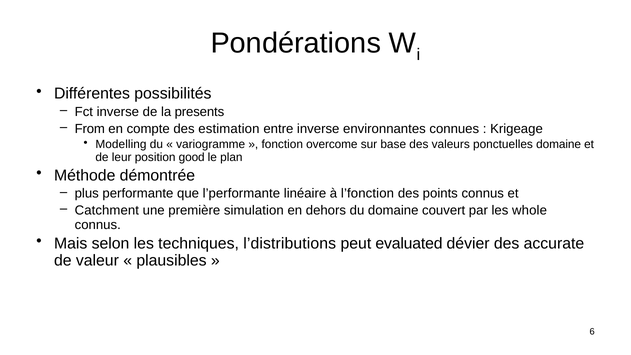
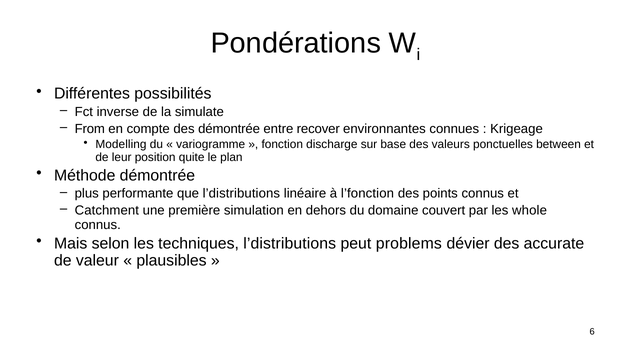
presents: presents -> simulate (199, 112)
des estimation: estimation -> démontrée (229, 129)
entre inverse: inverse -> recover (318, 129)
overcome: overcome -> discharge (332, 145)
ponctuelles domaine: domaine -> between (559, 145)
good: good -> quite (192, 157)
que l’performante: l’performante -> l’distributions (241, 194)
evaluated: evaluated -> problems (409, 243)
